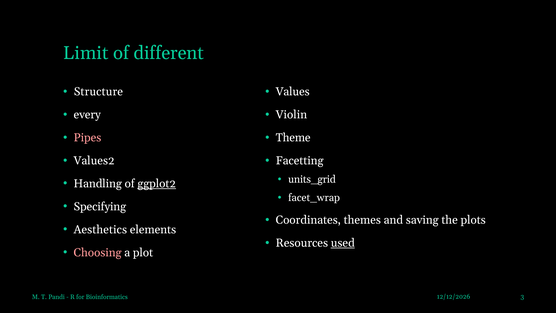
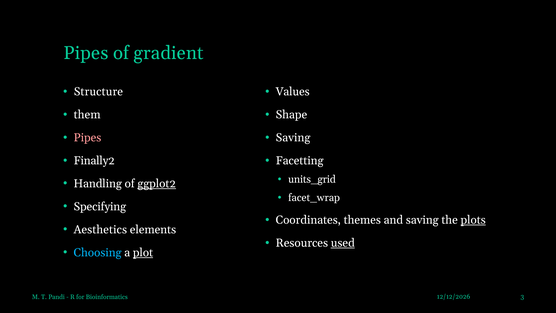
Limit: Limit -> Pipes (86, 53)
different: different -> gradient (169, 53)
every: every -> them (87, 115)
Violin: Violin -> Shape (291, 115)
Theme: Theme -> Saving (293, 138)
Values2: Values2 -> Finally2 (94, 161)
plots underline: none -> present (473, 220)
Choosing colour: pink -> light blue (98, 252)
plot underline: none -> present (143, 252)
